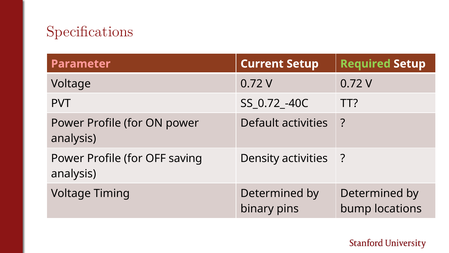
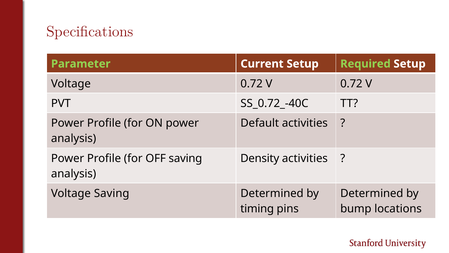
Parameter colour: pink -> light green (81, 64)
Voltage Timing: Timing -> Saving (112, 193)
binary: binary -> timing (257, 208)
